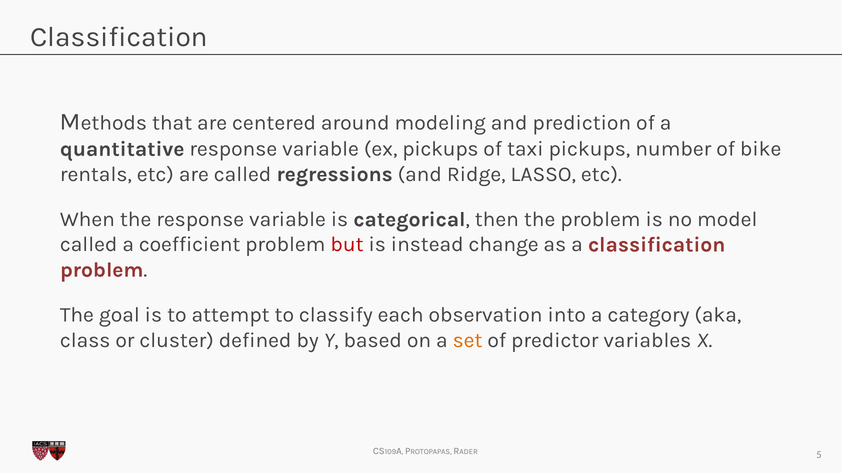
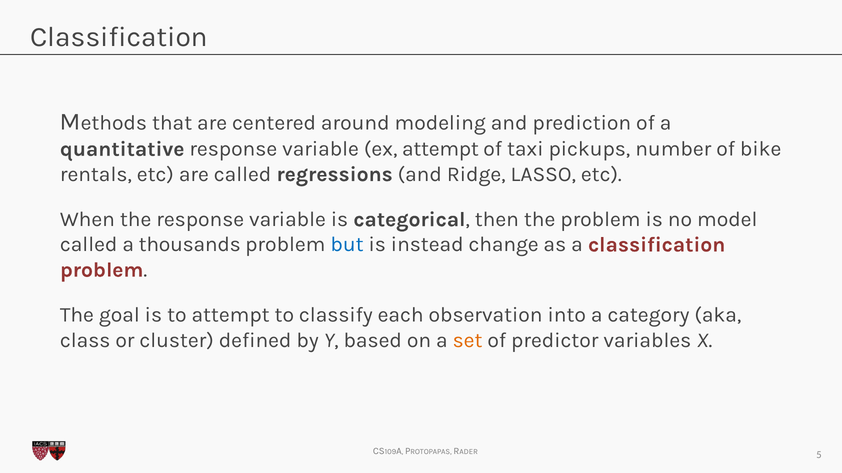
ex pickups: pickups -> attempt (440, 149)
coefficient: coefficient -> thousands (190, 245)
but colour: red -> blue (347, 245)
